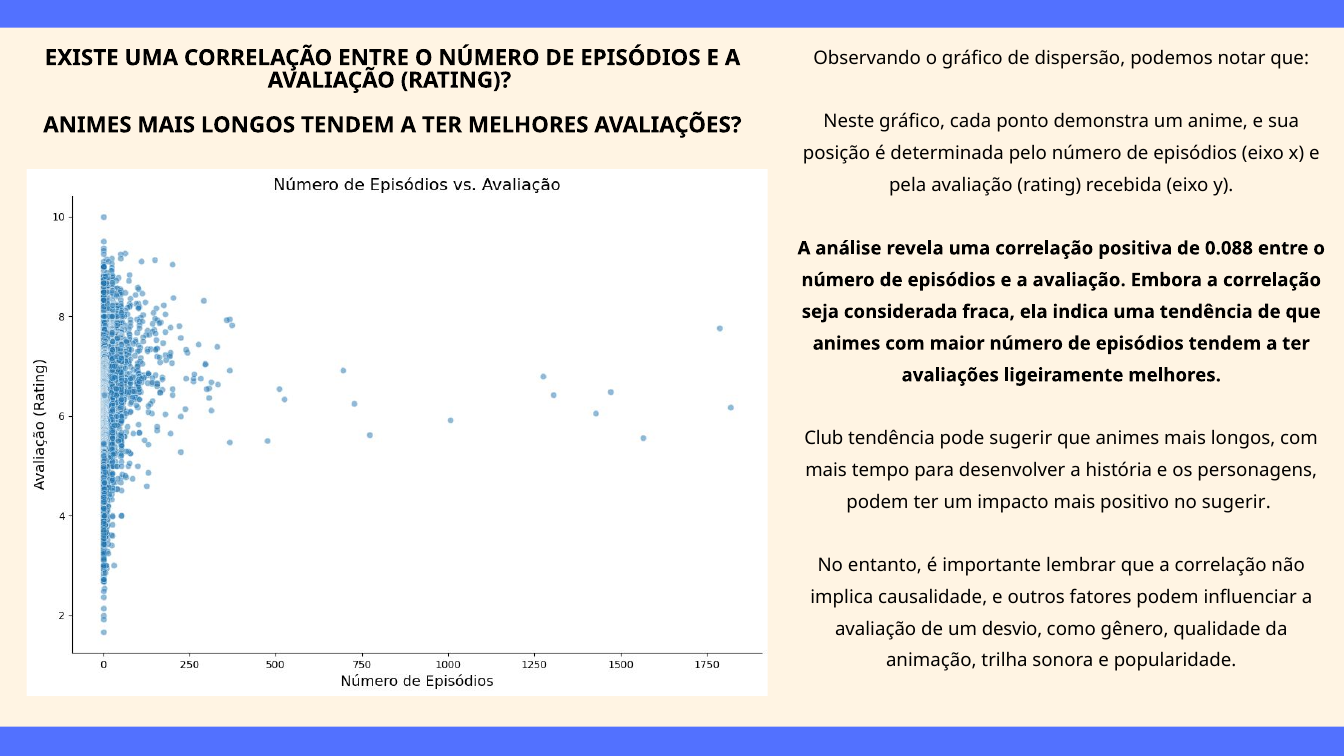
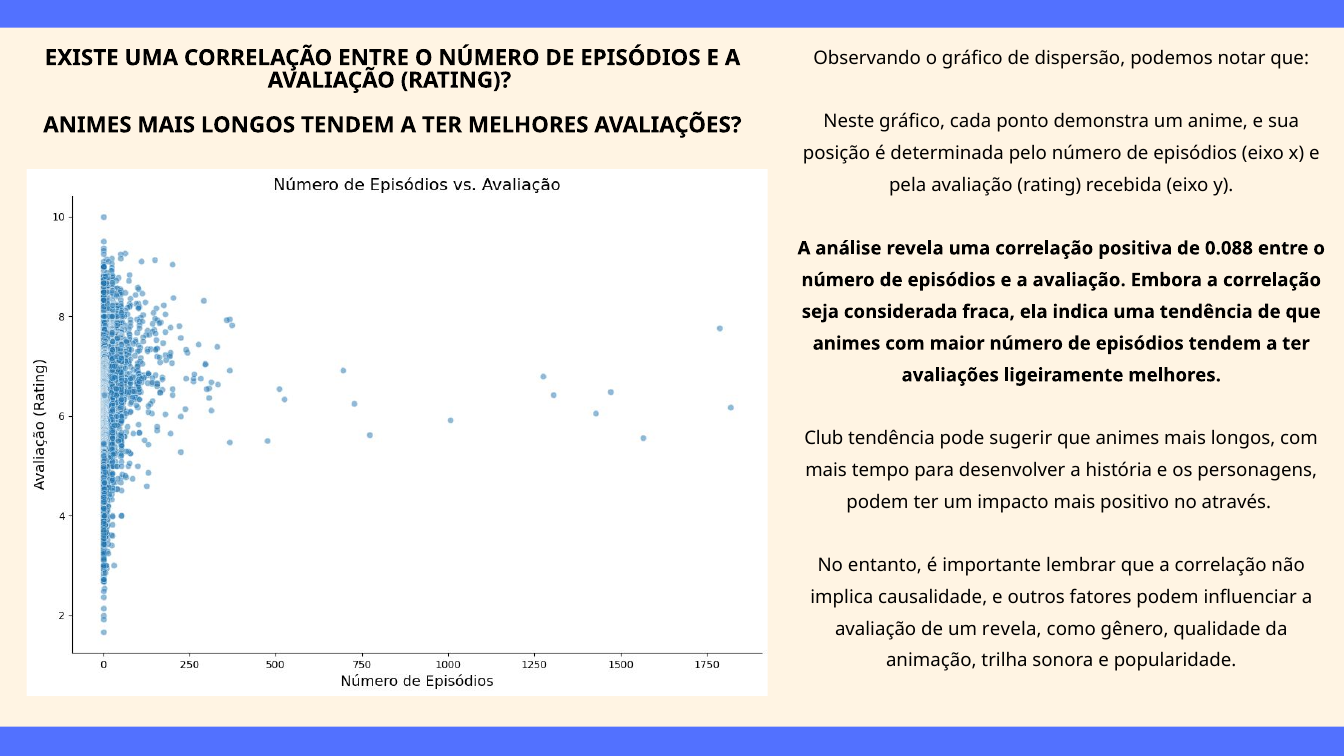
no sugerir: sugerir -> através (1236, 502)
um desvio: desvio -> revela (1012, 629)
